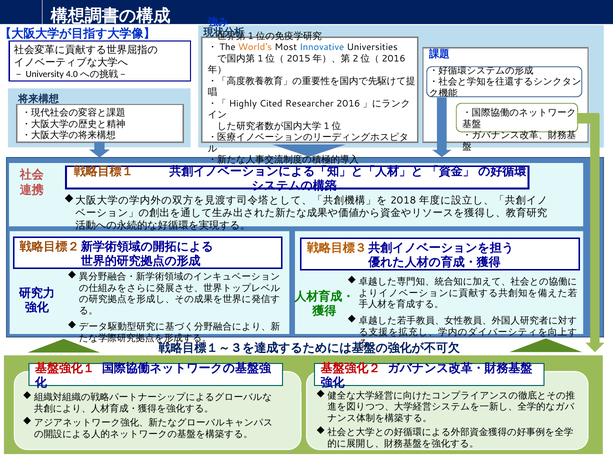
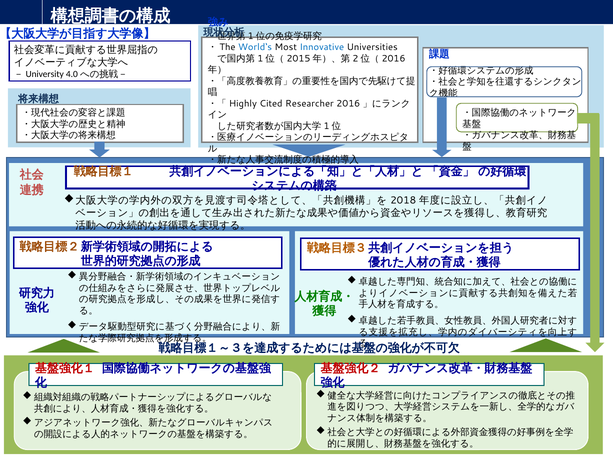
World‘s colour: orange -> blue (255, 47)
